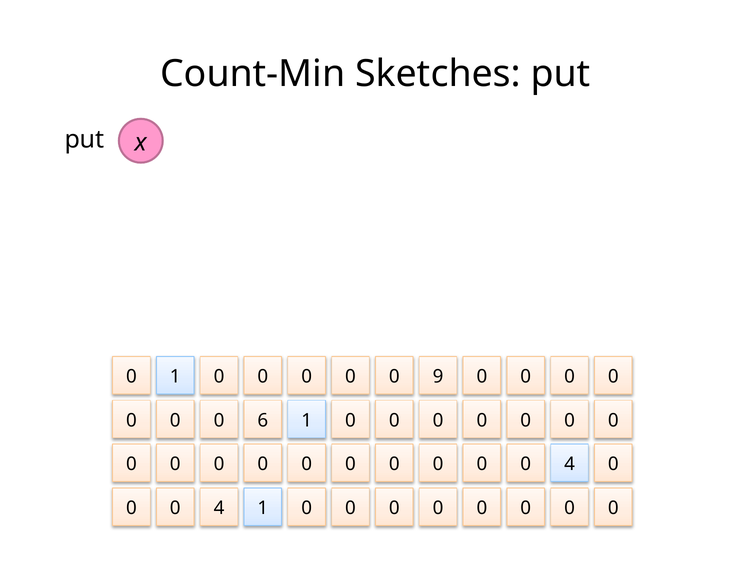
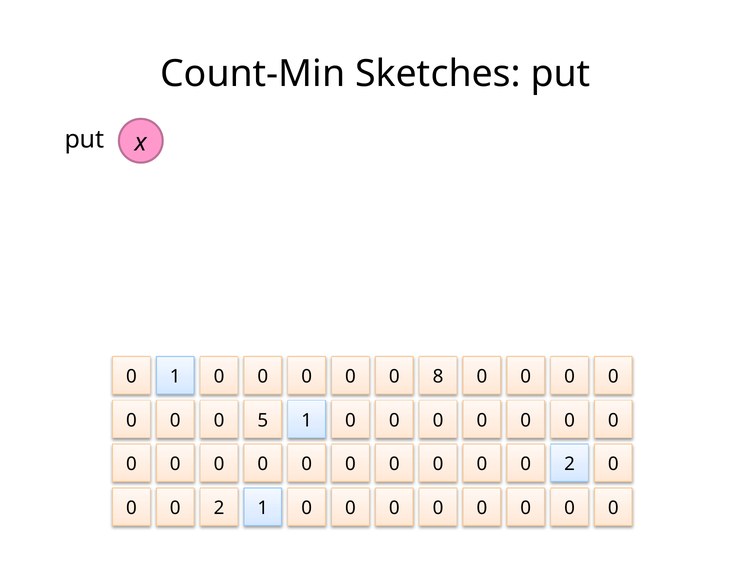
9: 9 -> 8 (438, 377)
6: 6 -> 5 (263, 421)
4: 4 -> 2 (570, 464)
4: 4 -> 2 (219, 508)
